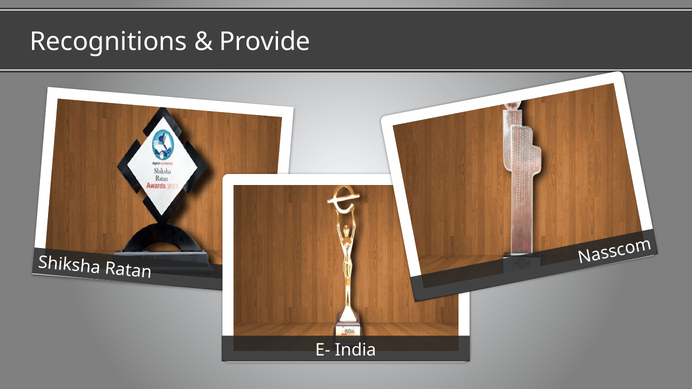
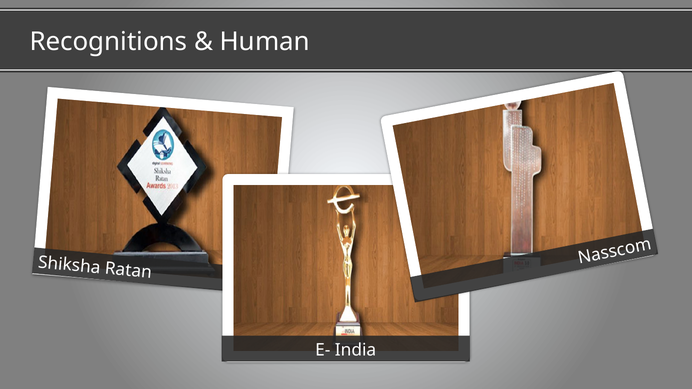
Provide: Provide -> Human (265, 42)
